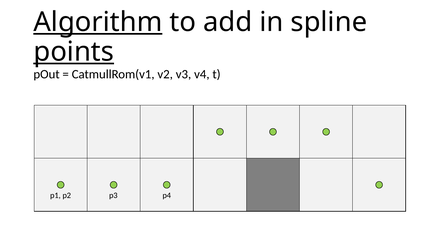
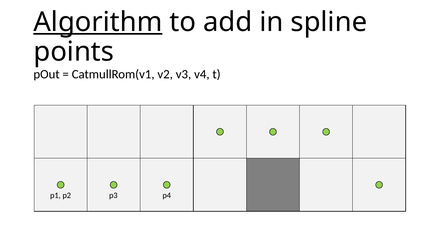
points underline: present -> none (74, 52)
